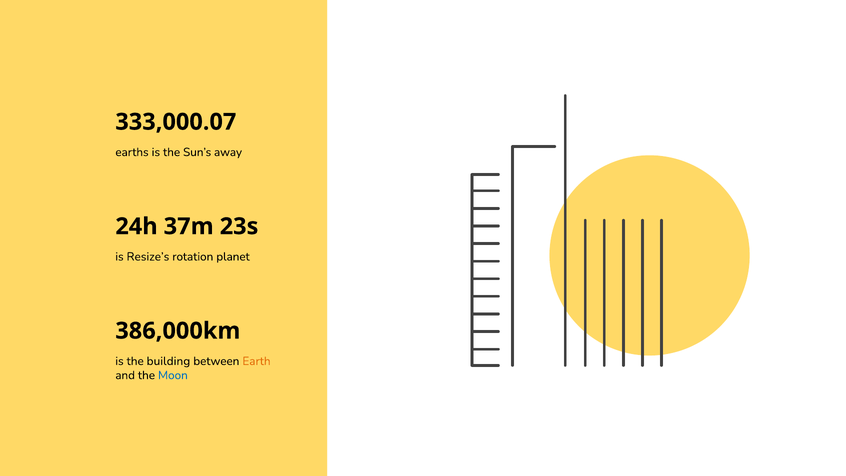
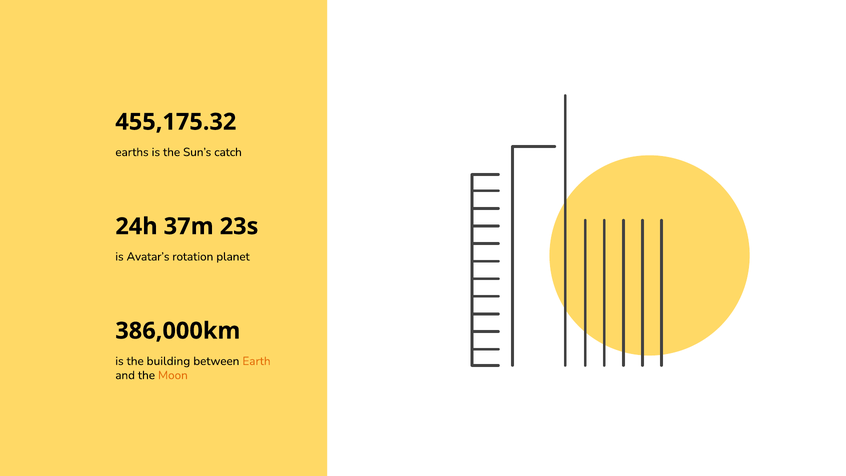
333,000.07: 333,000.07 -> 455,175.32 (176, 122)
away: away -> catch (228, 152)
Resize’s: Resize’s -> Avatar’s (148, 257)
Moon colour: blue -> orange (173, 375)
